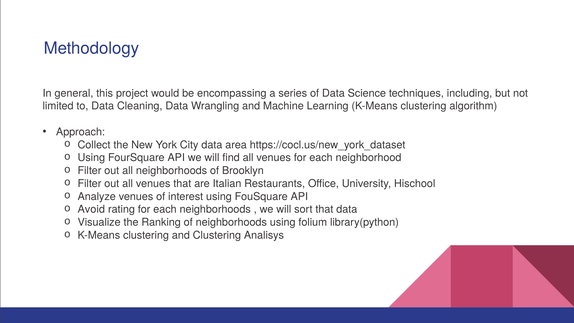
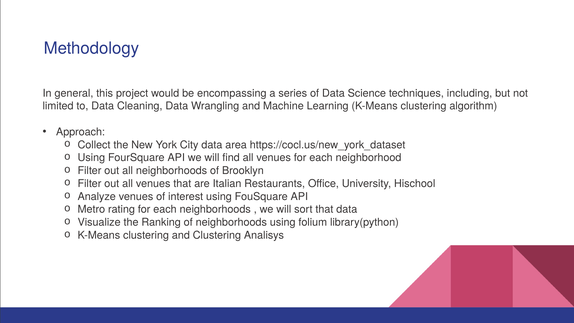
Avoid: Avoid -> Metro (91, 209)
